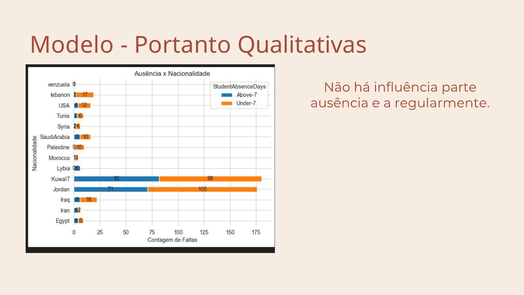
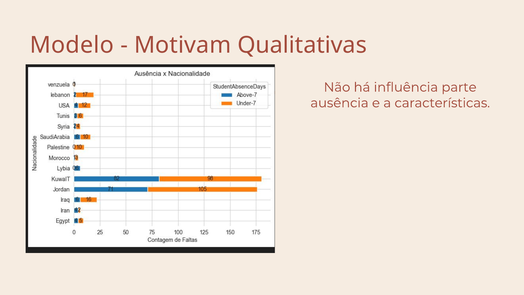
Portanto: Portanto -> Motivam (183, 45)
regularmente: regularmente -> características (442, 103)
